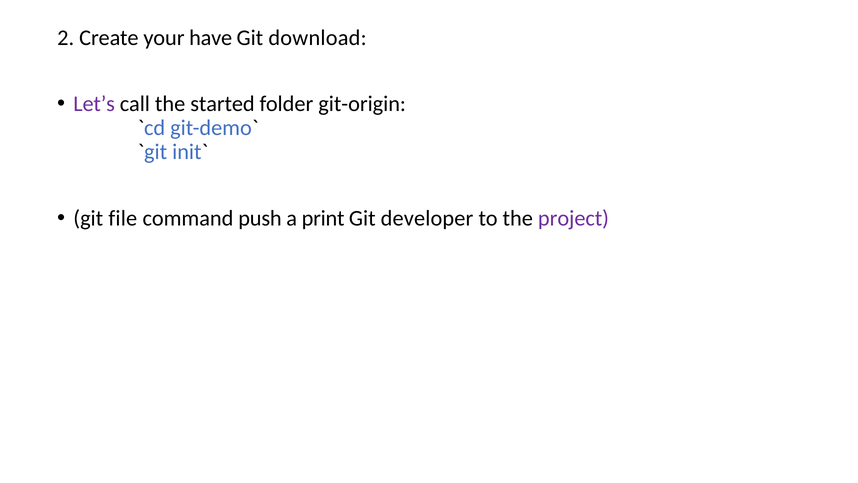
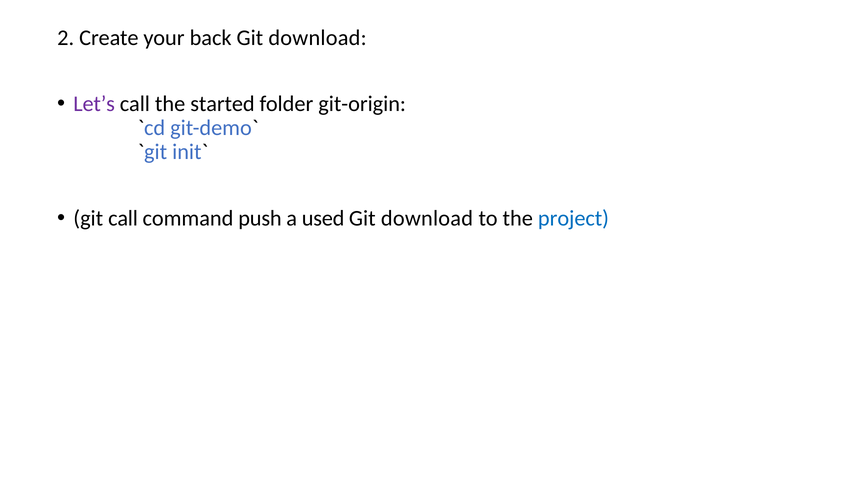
have: have -> back (211, 38)
git file: file -> call (123, 218)
print: print -> used (323, 218)
developer: developer -> download (427, 218)
project colour: purple -> blue (573, 218)
